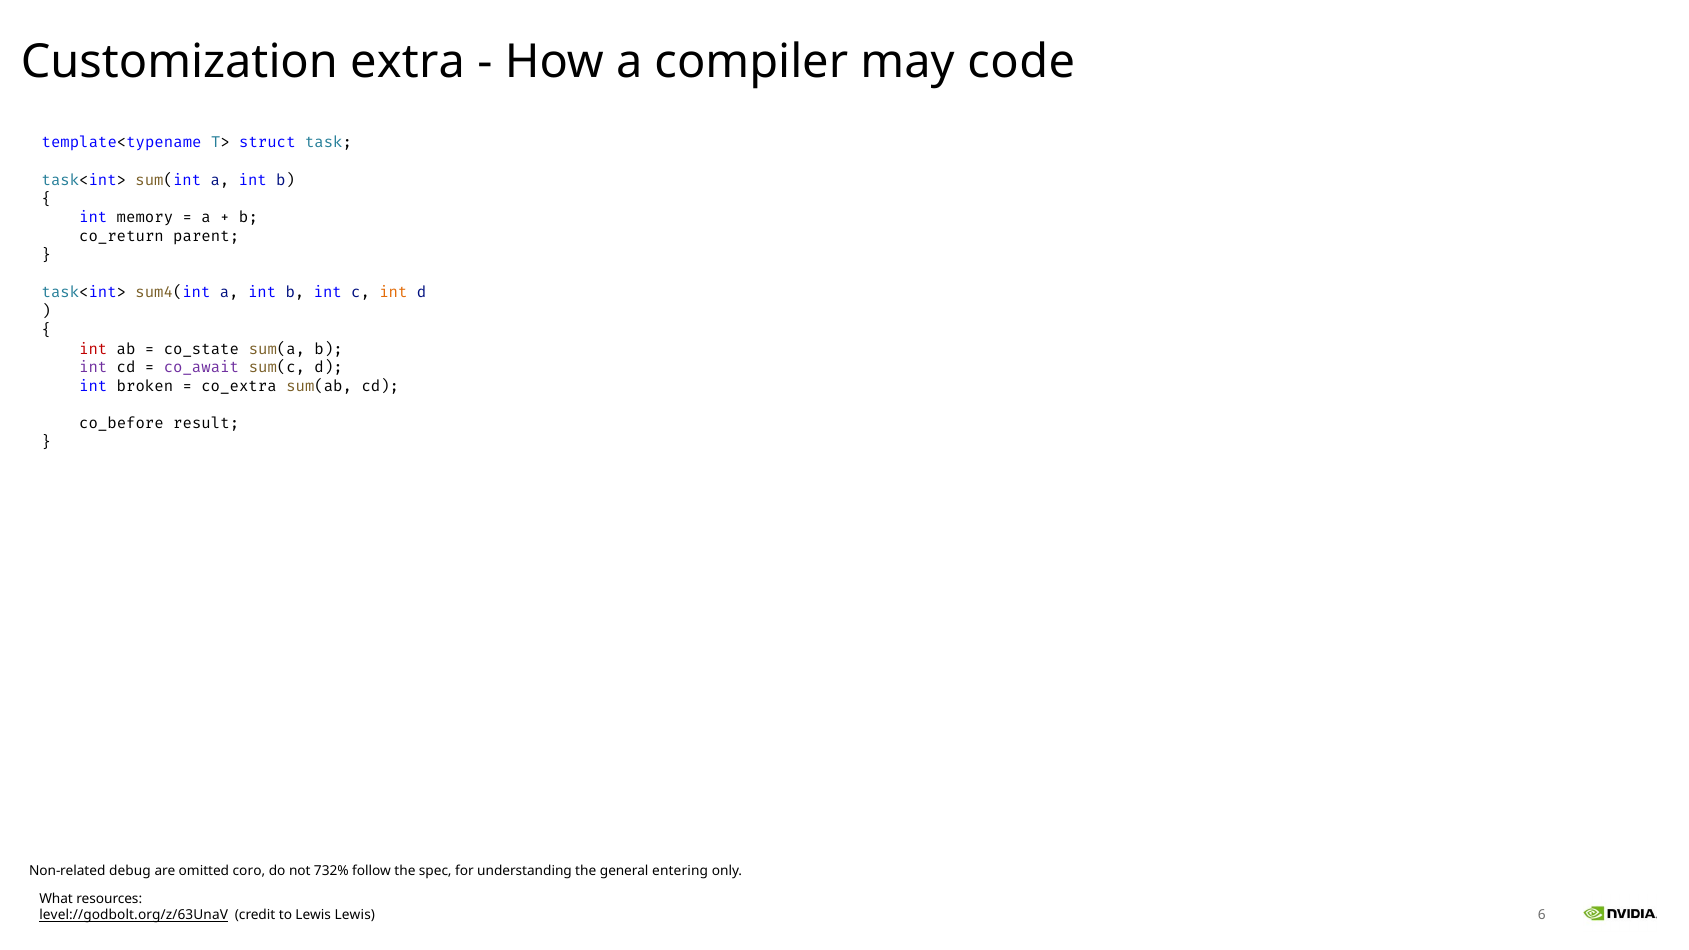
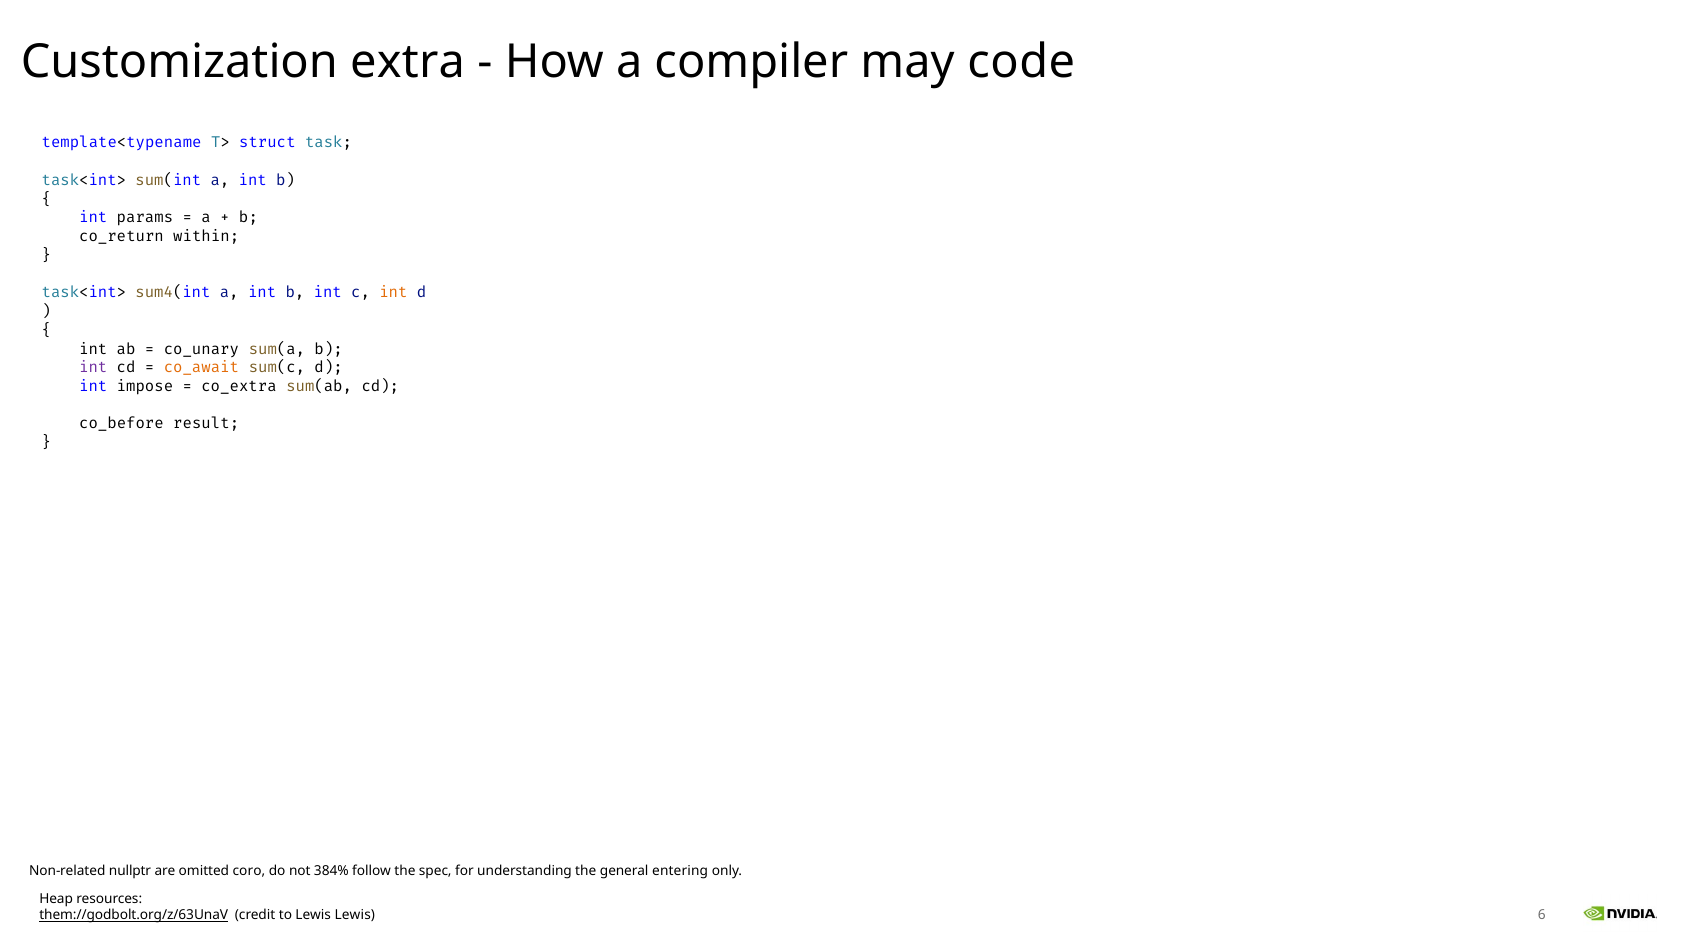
memory: memory -> params (145, 218)
parent: parent -> within (206, 237)
int colour: red -> black (93, 349)
co_state: co_state -> co_unary (201, 349)
co_await colour: purple -> orange (201, 368)
broken: broken -> impose (145, 386)
debug: debug -> nullptr (130, 871)
732%: 732% -> 384% (331, 871)
What: What -> Heap (56, 899)
level://godbolt.org/z/63UnaV: level://godbolt.org/z/63UnaV -> them://godbolt.org/z/63UnaV (134, 915)
